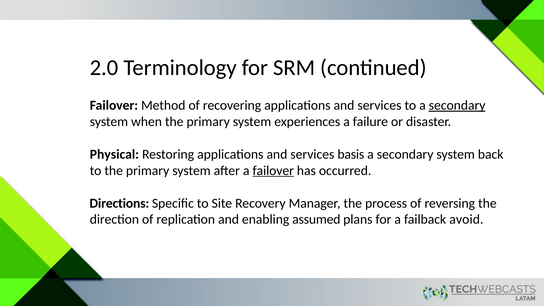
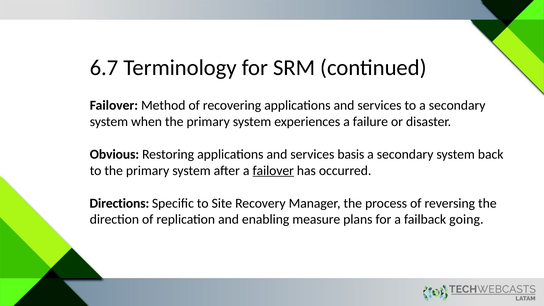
2.0: 2.0 -> 6.7 (104, 68)
secondary underline: present -> none (457, 105)
Physical: Physical -> Obvious (114, 154)
assumed: assumed -> measure (316, 220)
avoid: avoid -> going (466, 220)
